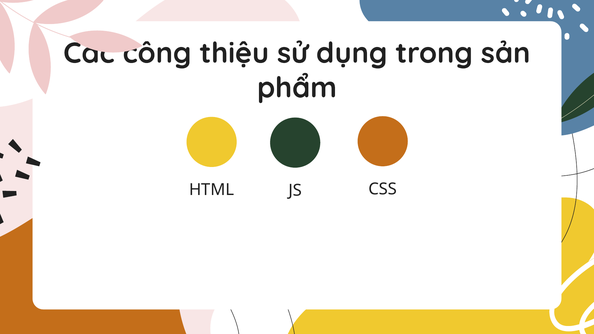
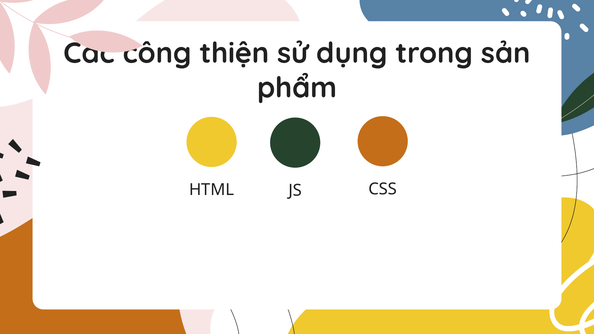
thiệu: thiệu -> thiện (234, 53)
